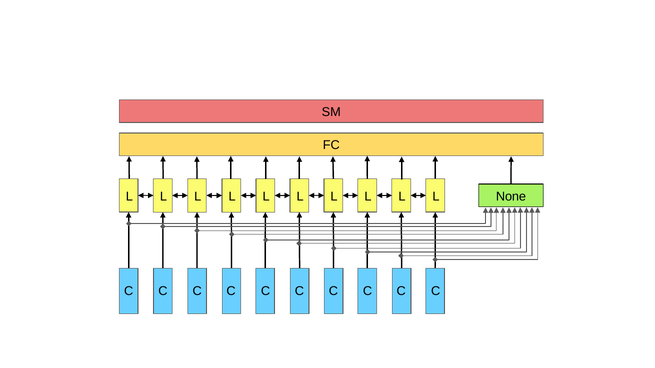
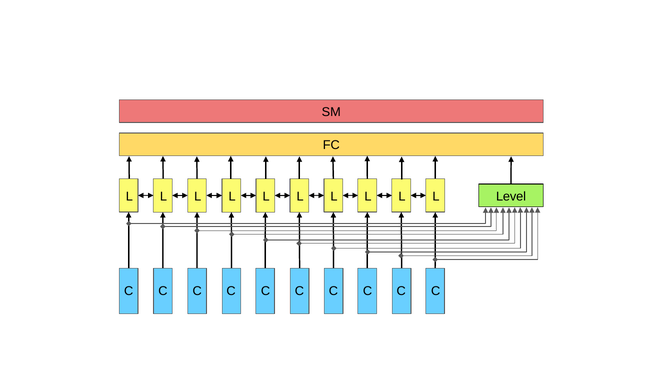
None: None -> Level (511, 197)
